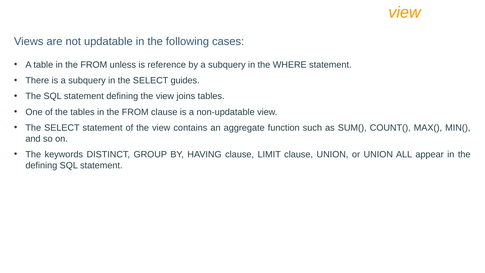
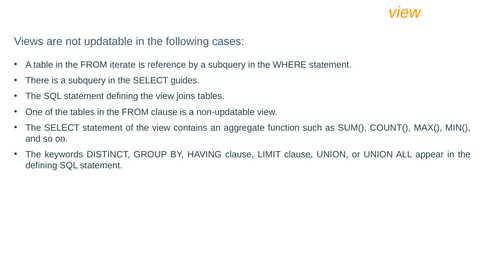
unless: unless -> iterate (123, 65)
